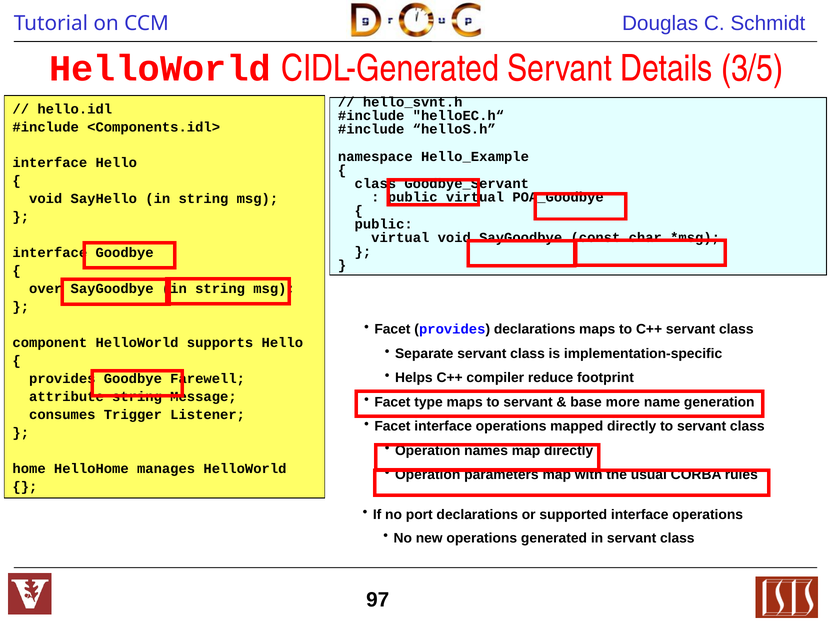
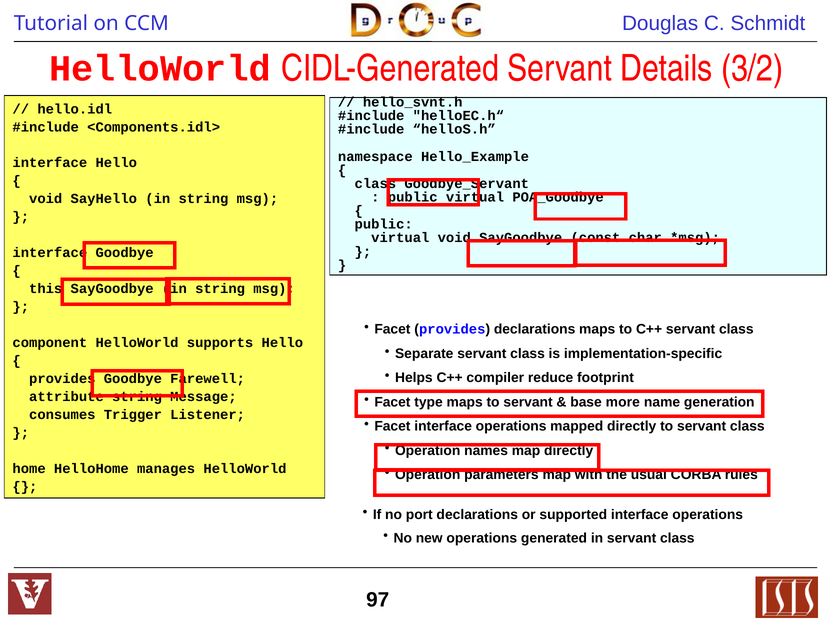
3/5: 3/5 -> 3/2 (752, 68)
over: over -> this (46, 289)
